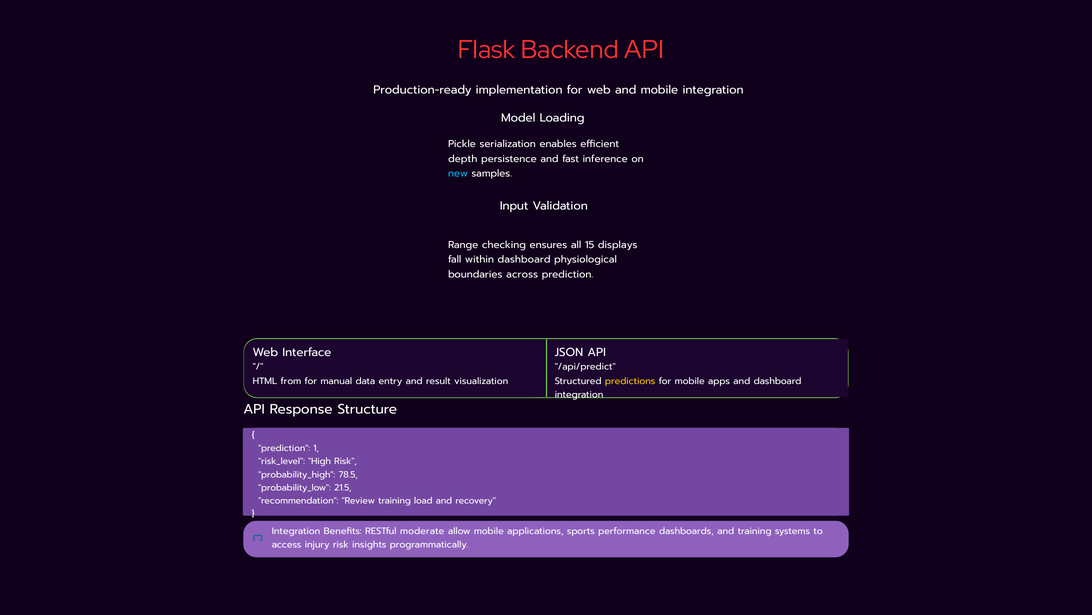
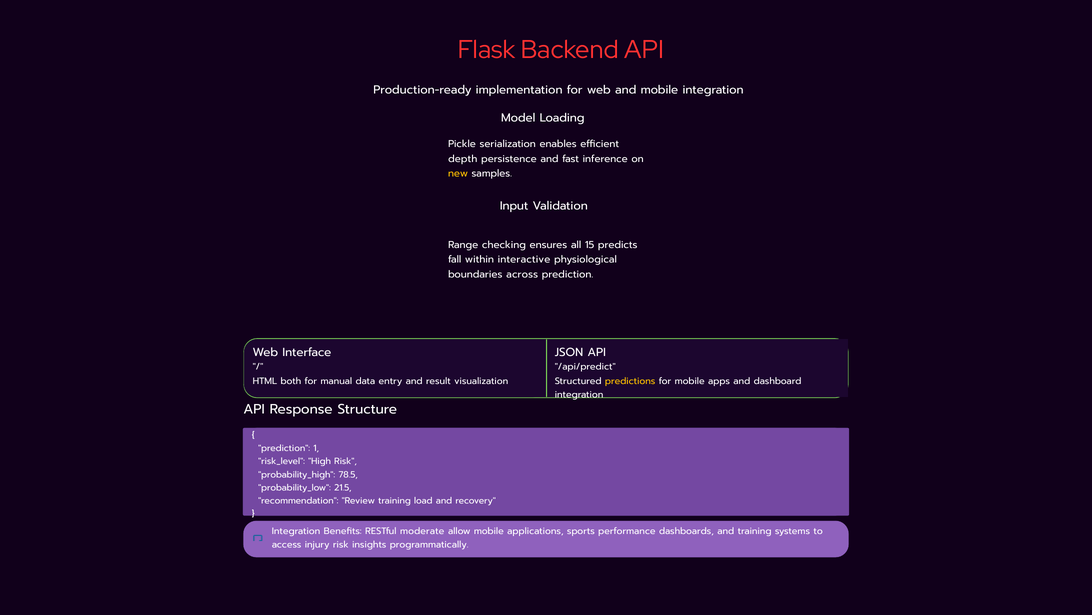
new colour: light blue -> yellow (458, 173)
displays: displays -> predicts (618, 245)
within dashboard: dashboard -> interactive (524, 259)
from: from -> both (291, 381)
